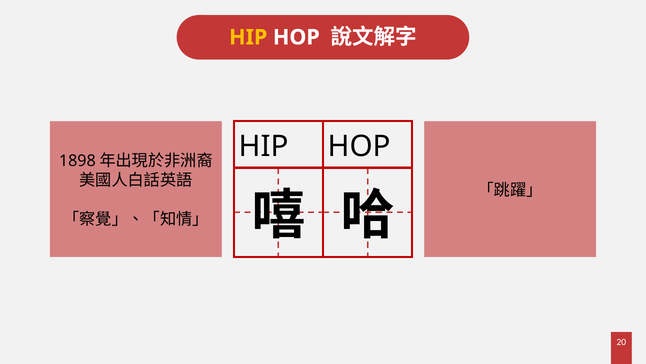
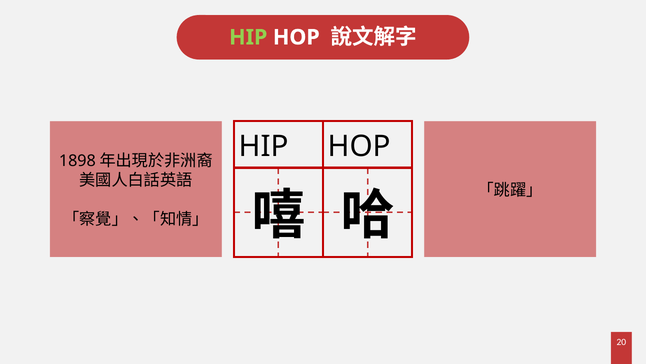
HIP colour: yellow -> light green (248, 37)
